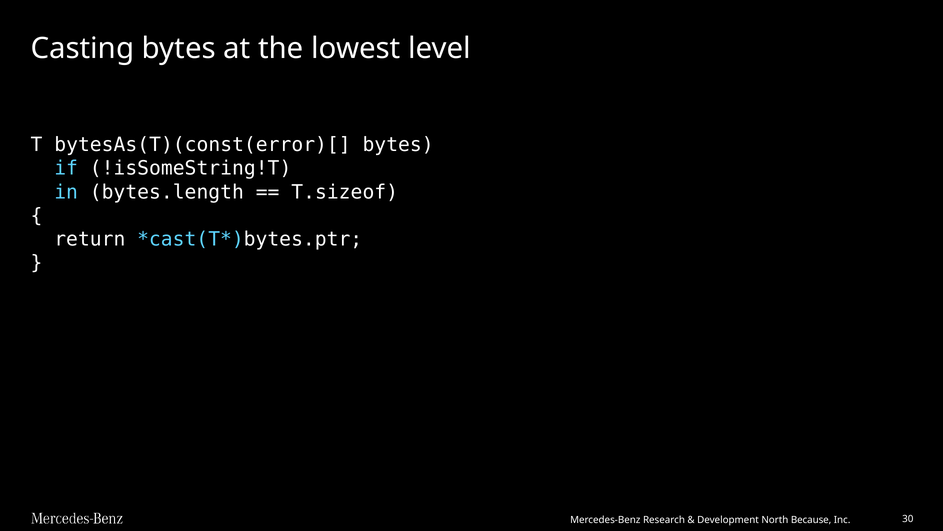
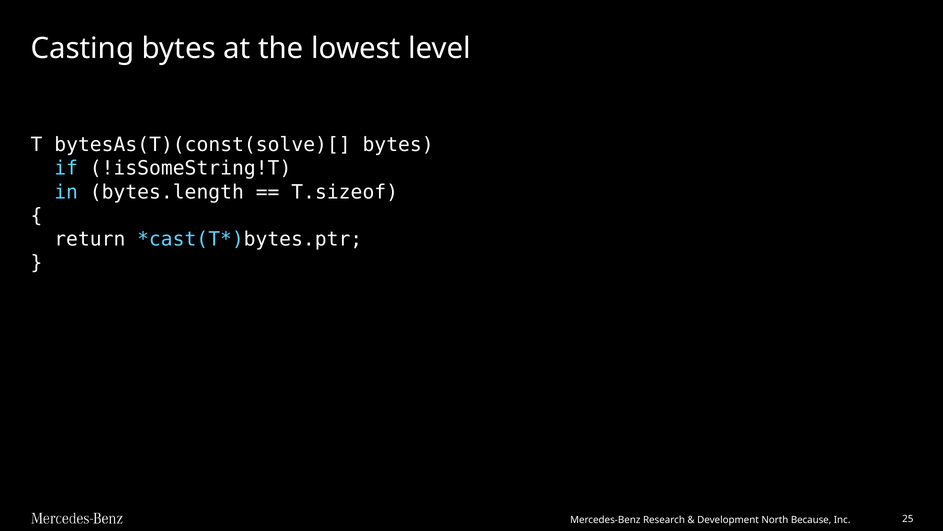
bytesAs(T)(const(error)[: bytesAs(T)(const(error)[ -> bytesAs(T)(const(solve)[ (202, 145)
30: 30 -> 25 (908, 519)
